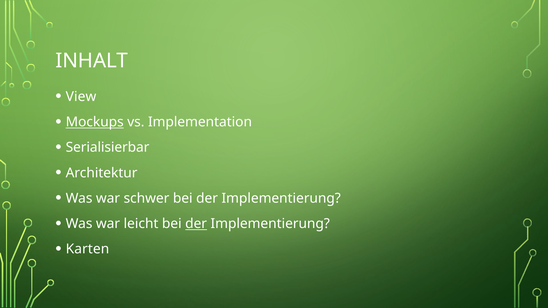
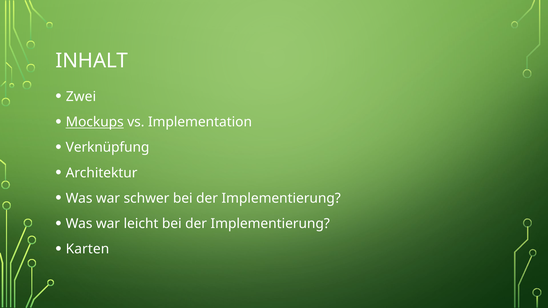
View: View -> Zwei (81, 97)
Serialisierbar: Serialisierbar -> Verknüpfung (108, 148)
der underline: present -> none (196, 224)
